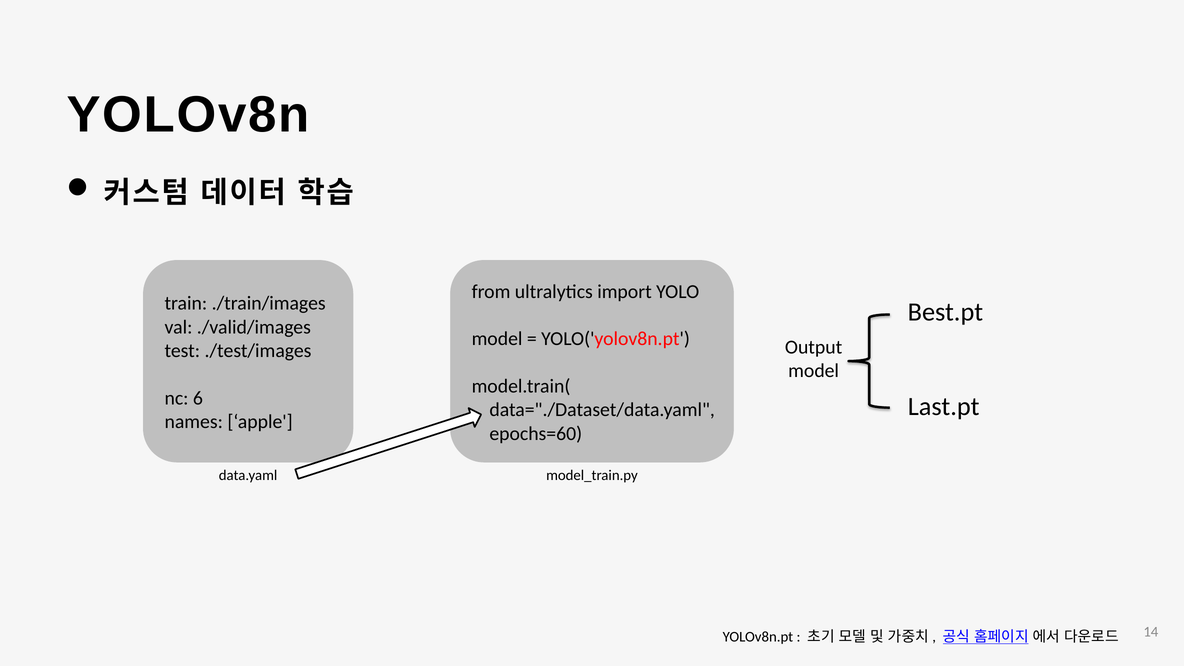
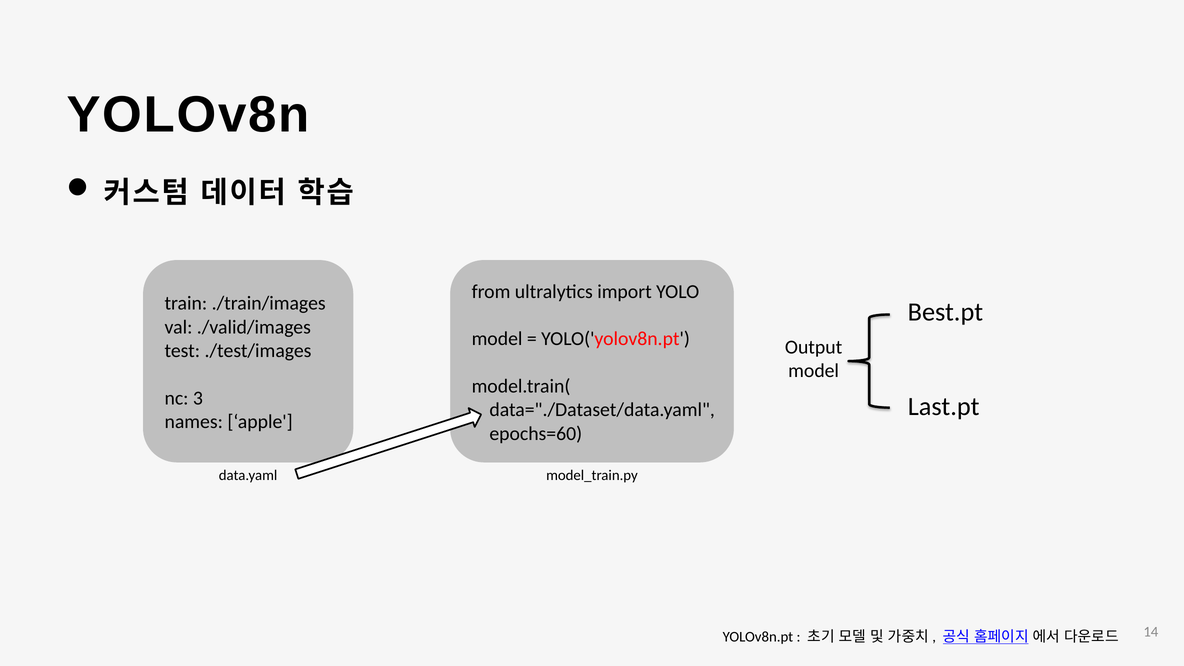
6: 6 -> 3 (198, 398)
